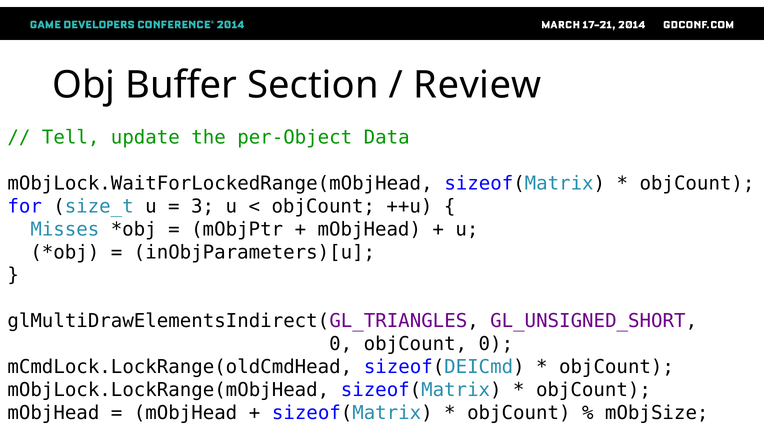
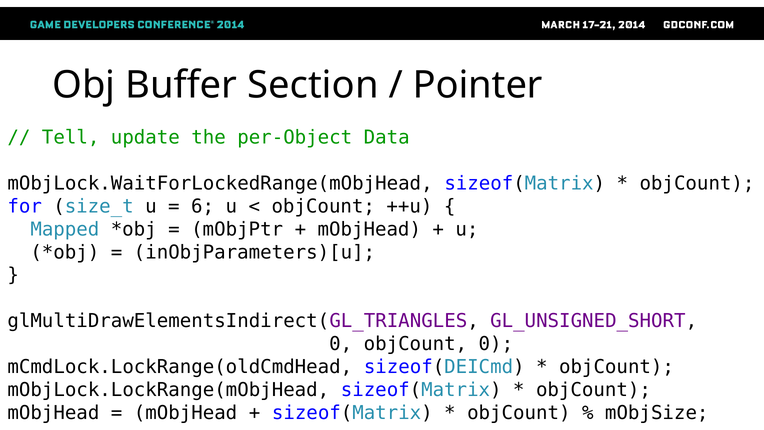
Review: Review -> Pointer (478, 85)
3: 3 -> 6 (203, 206)
Misses: Misses -> Mapped (65, 229)
